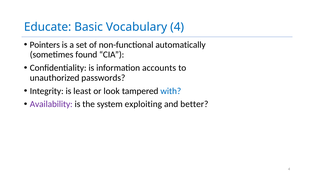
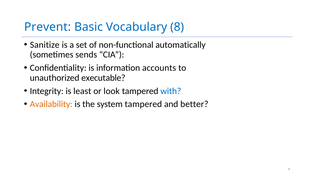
Educate: Educate -> Prevent (48, 27)
Vocabulary 4: 4 -> 8 (177, 27)
Pointers: Pointers -> Sanitize (45, 45)
found: found -> sends (86, 55)
passwords: passwords -> executable (103, 78)
Availability colour: purple -> orange (51, 104)
system exploiting: exploiting -> tampered (143, 104)
